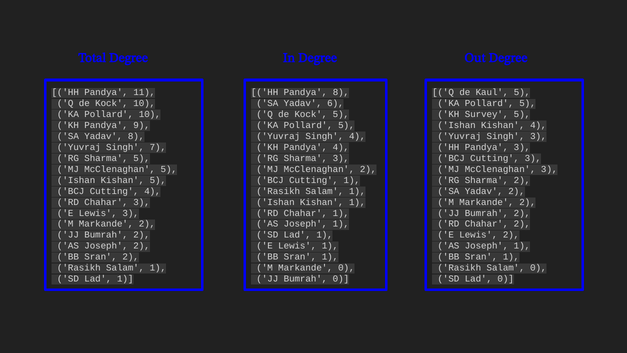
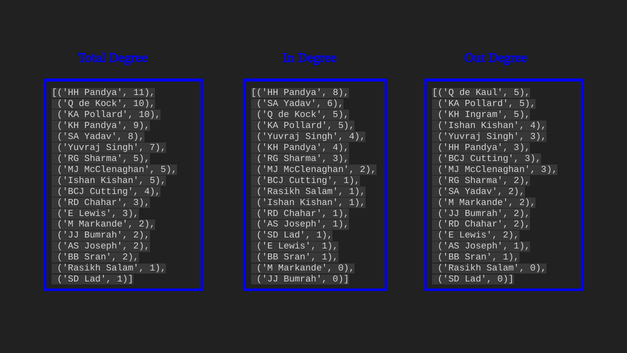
Survey: Survey -> Ingram (487, 114)
